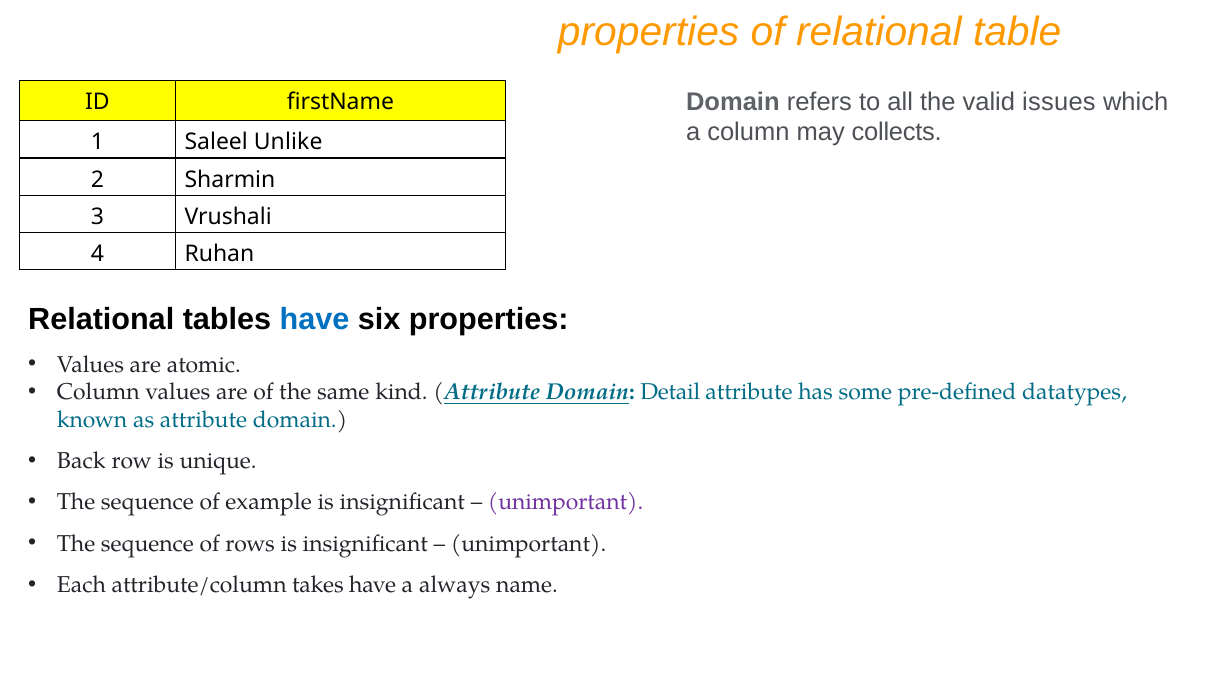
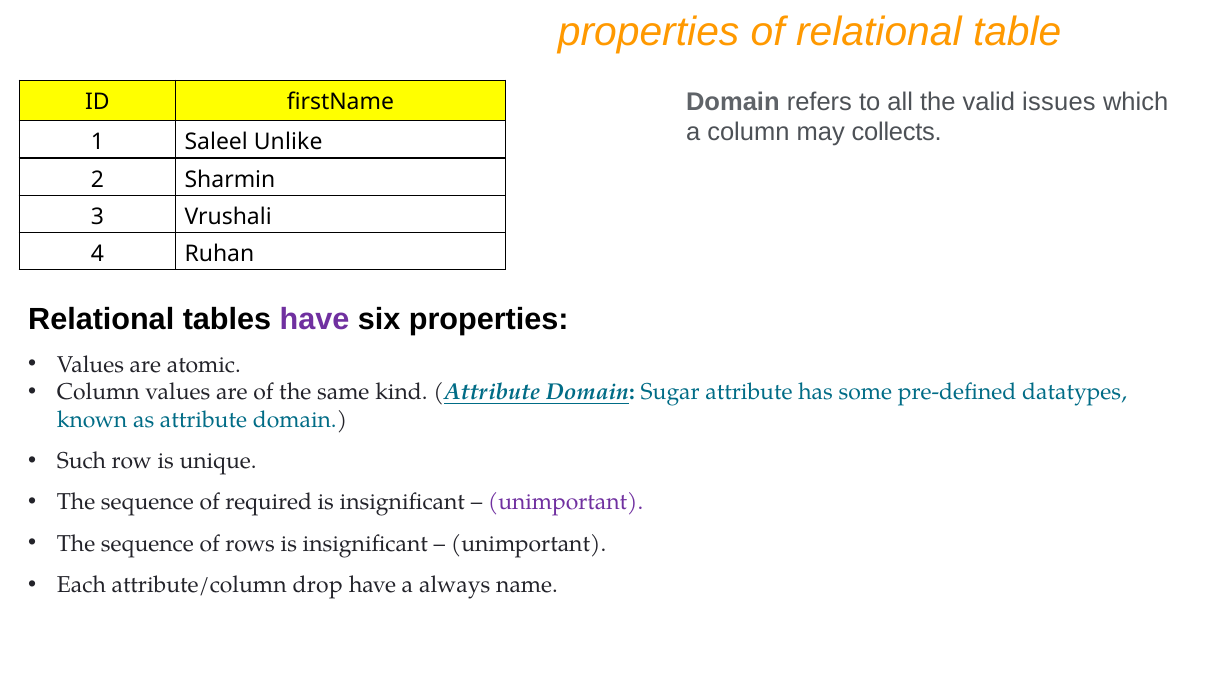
have colour: blue -> purple (314, 320)
Detail: Detail -> Sugar (670, 392)
Back: Back -> Such (81, 461)
example: example -> required (269, 503)
takes: takes -> drop (318, 585)
